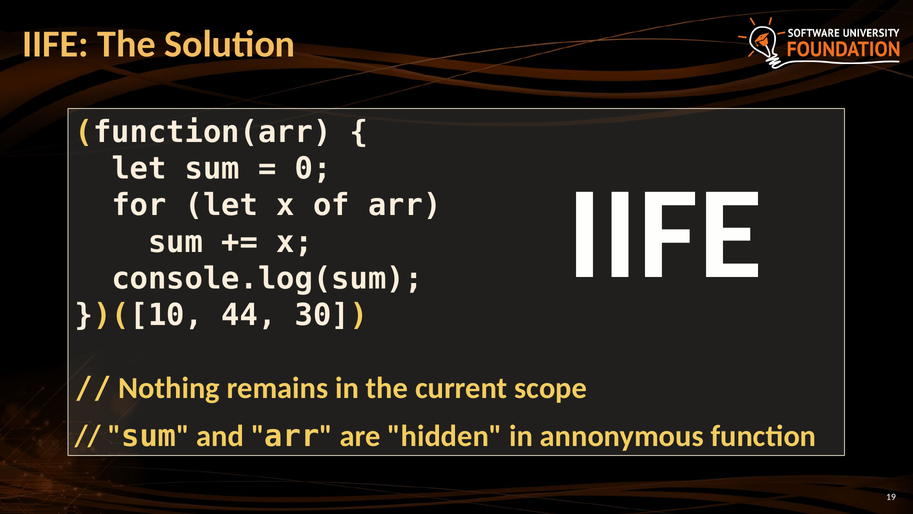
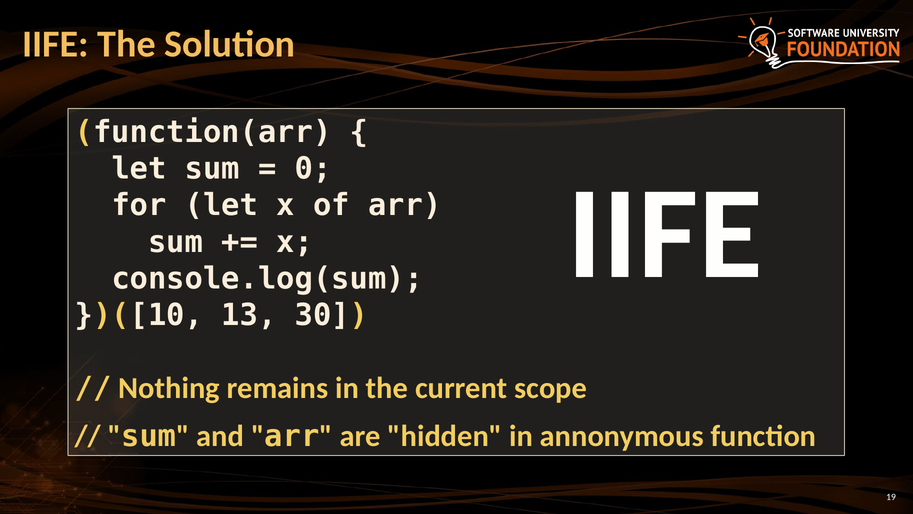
44: 44 -> 13 (249, 315)
